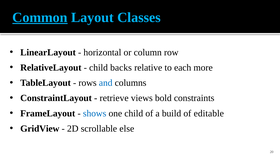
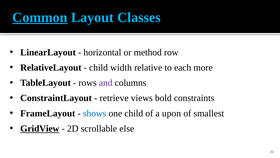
column: column -> method (148, 52)
backs: backs -> width (121, 67)
and colour: blue -> purple (106, 83)
build: build -> upon (172, 113)
editable: editable -> smallest (209, 113)
GridView underline: none -> present (40, 128)
